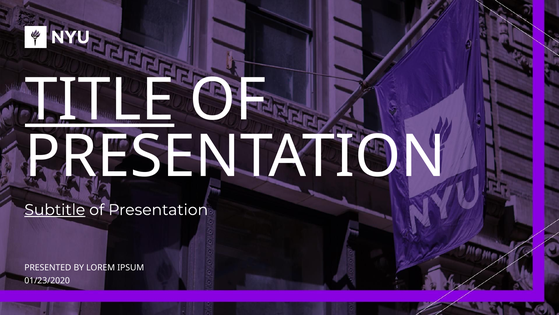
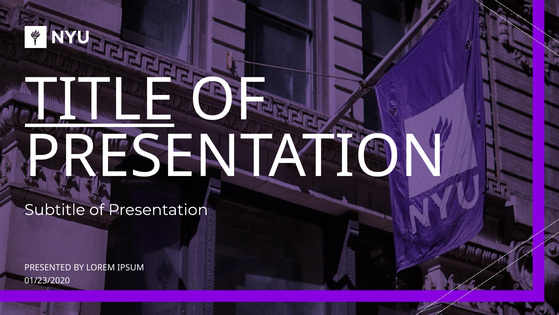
Subtitle underline: present -> none (55, 210)
